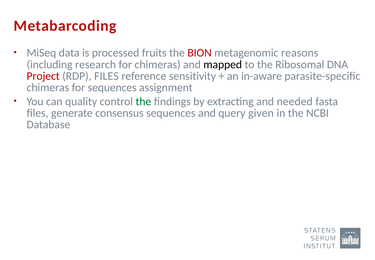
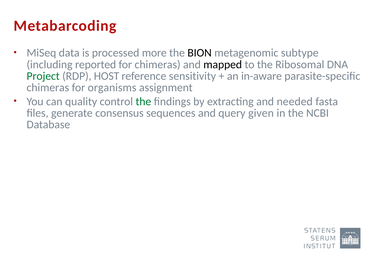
fruits: fruits -> more (154, 53)
BION colour: red -> black (200, 53)
reasons: reasons -> subtype (300, 53)
research: research -> reported (96, 64)
Project colour: red -> green (43, 76)
RDP FILES: FILES -> HOST (107, 76)
for sequences: sequences -> organisms (112, 87)
